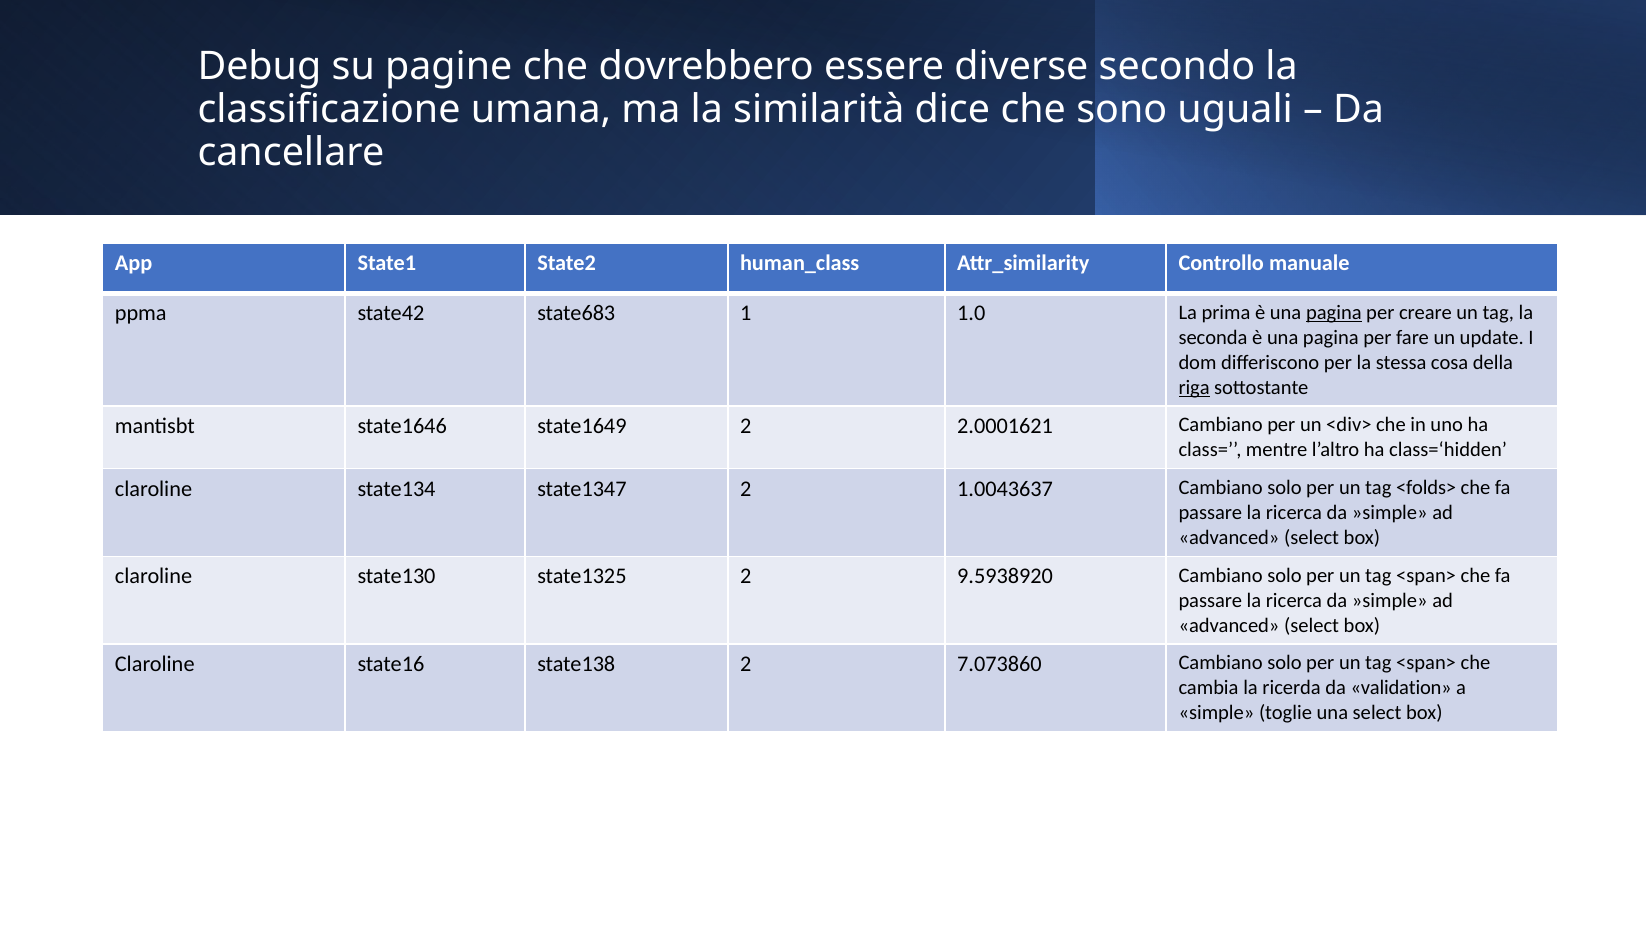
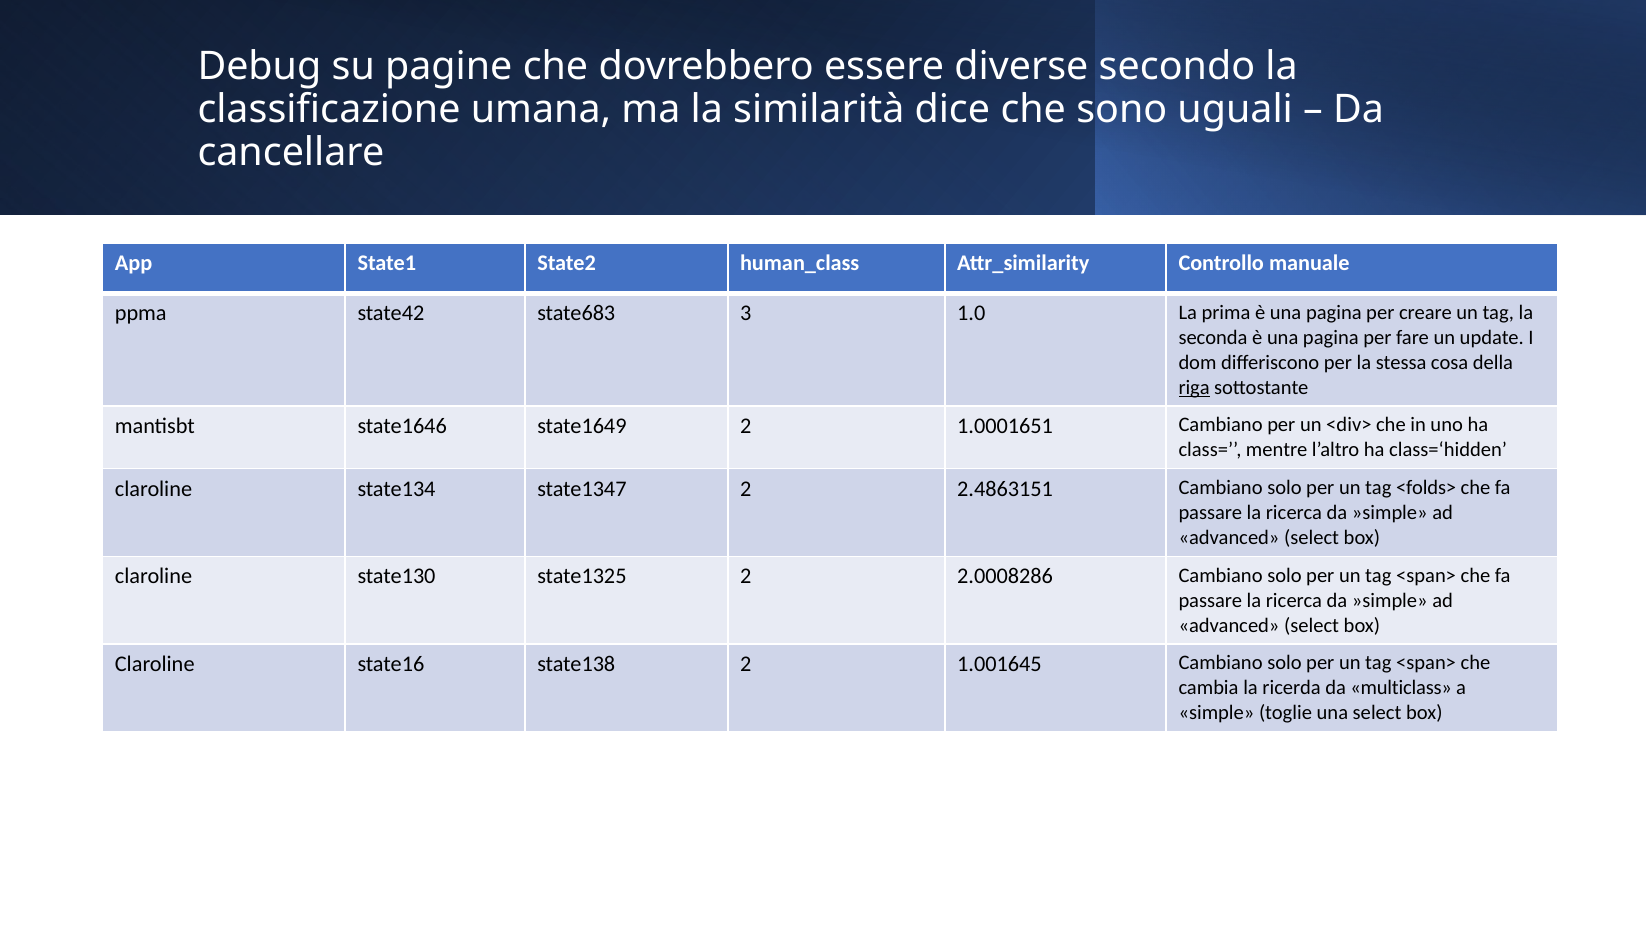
1: 1 -> 3 (746, 313)
pagina underline: present -> none (1334, 312)
2.0001621: 2.0001621 -> 1.0001651 (1005, 426)
1.0043637: 1.0043637 -> 2.4863151 (1005, 489)
9.5938920: 9.5938920 -> 2.0008286 (1005, 576)
7.073860: 7.073860 -> 1.001645 (999, 664)
validation: validation -> multiclass (1401, 688)
